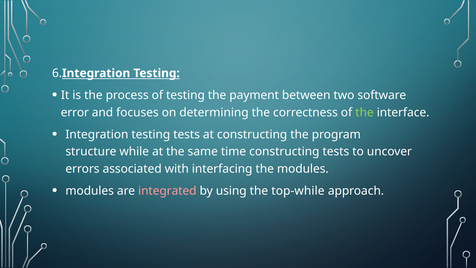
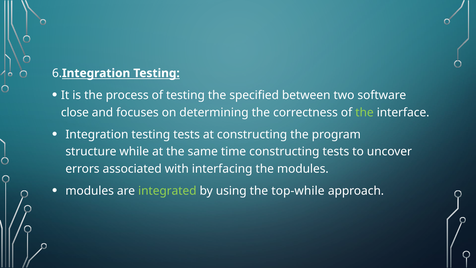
payment: payment -> specified (254, 95)
error: error -> close (75, 112)
integrated colour: pink -> light green (167, 191)
